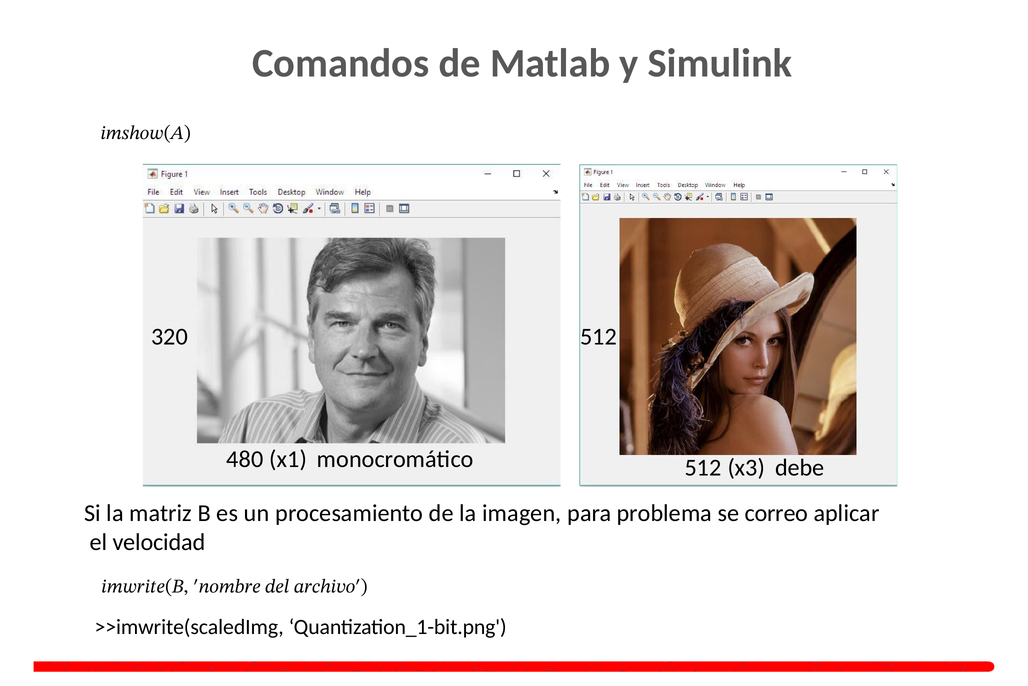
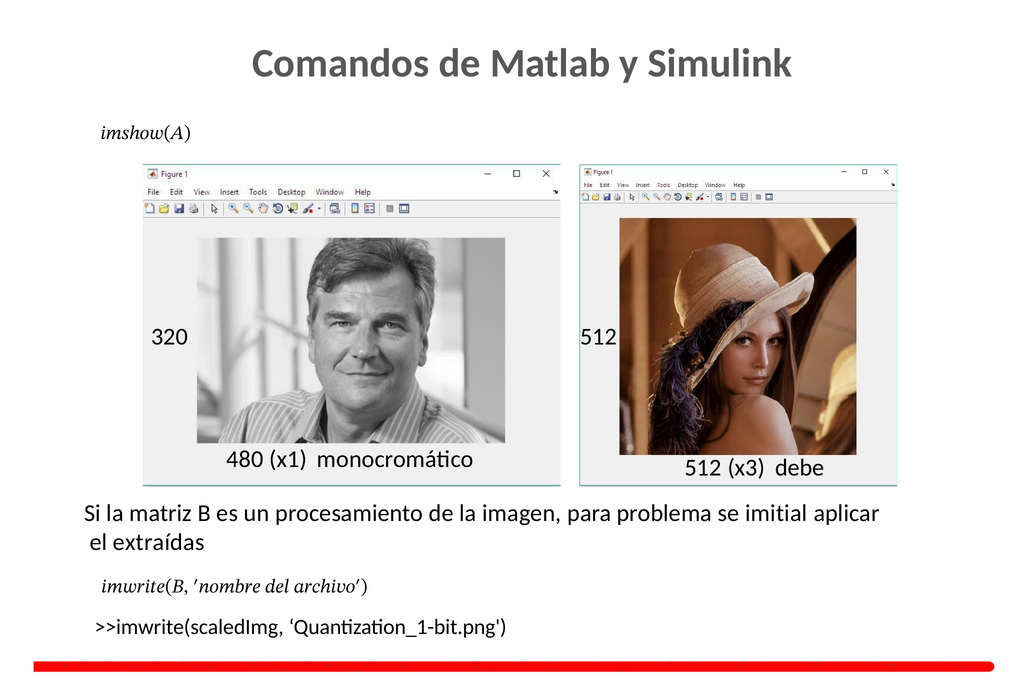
correo: correo -> imitial (776, 513)
velocidad: velocidad -> extraídas (159, 542)
